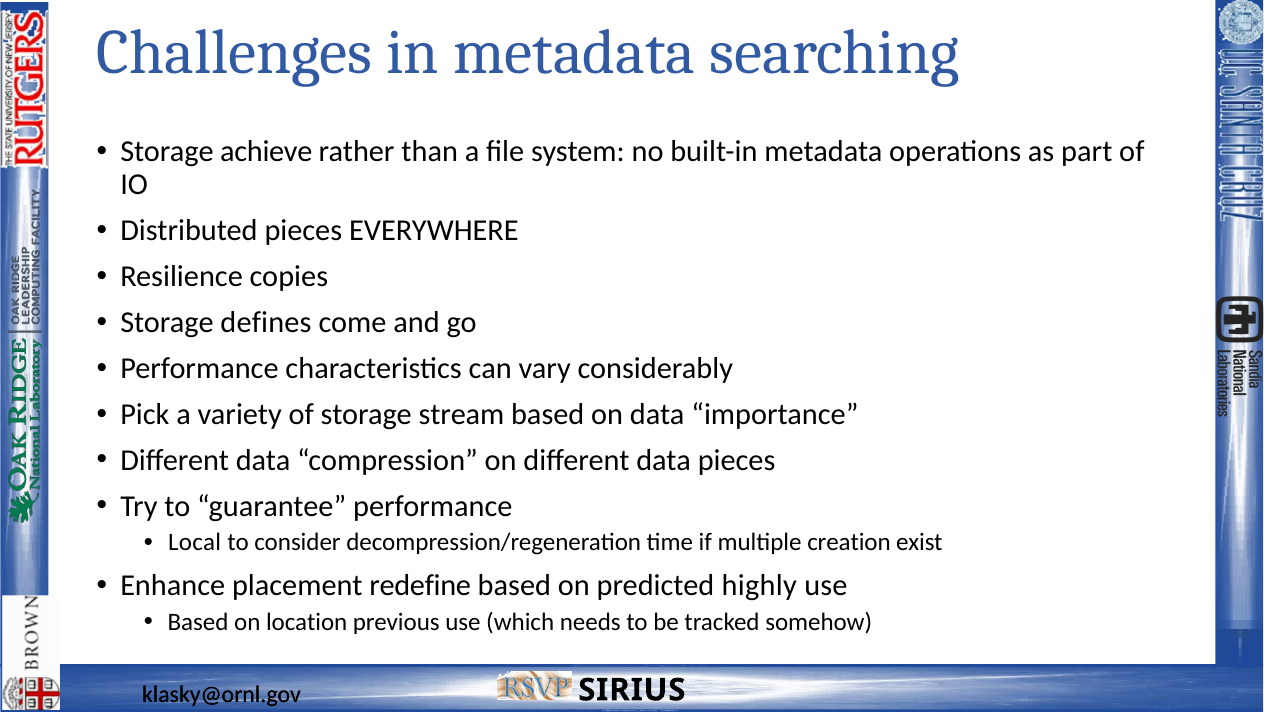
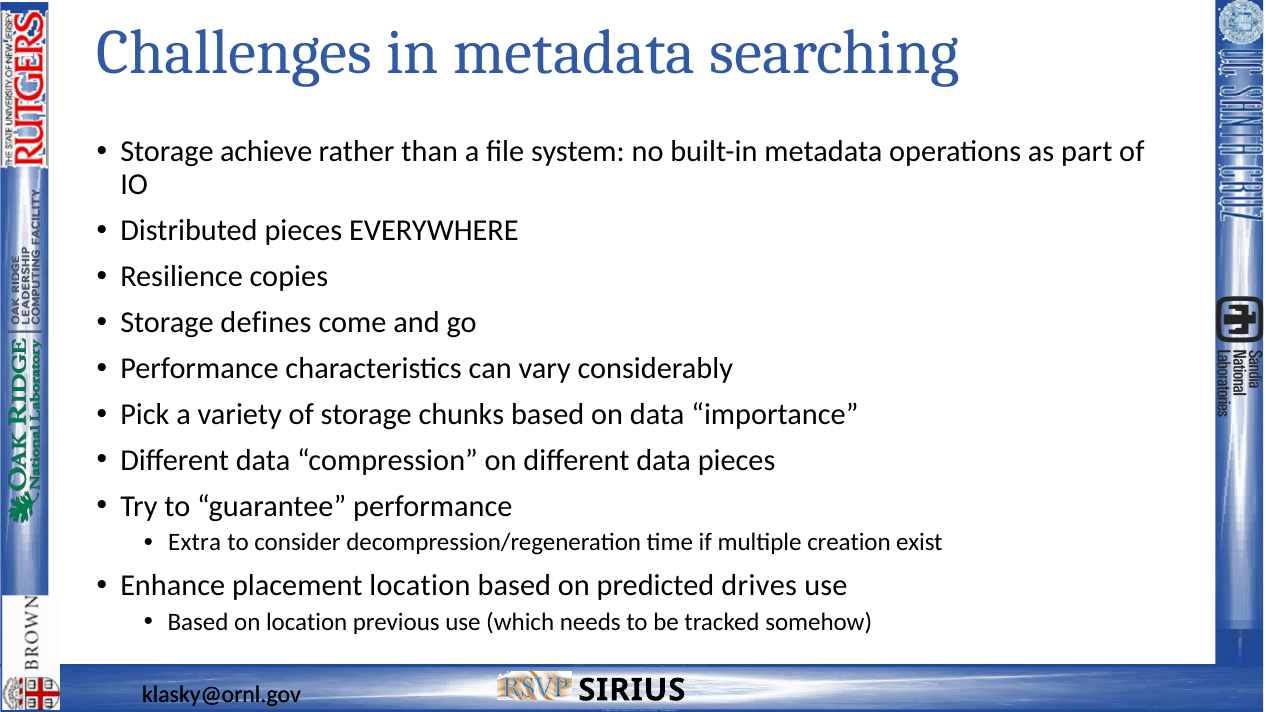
stream: stream -> chunks (461, 414)
Local: Local -> Extra (195, 543)
placement redefine: redefine -> location (420, 586)
highly: highly -> drives (759, 586)
